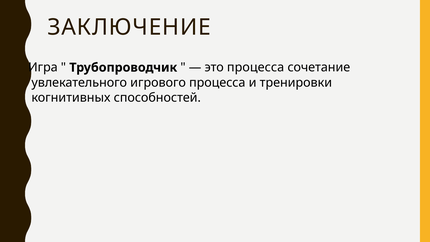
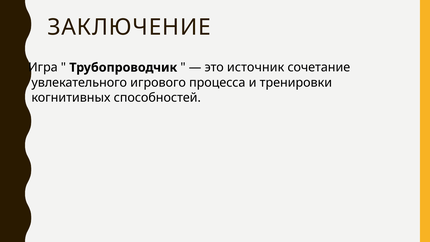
это процесса: процесса -> источник (256, 67)
